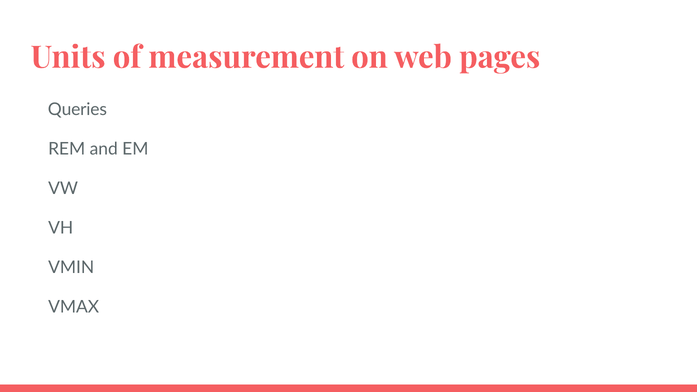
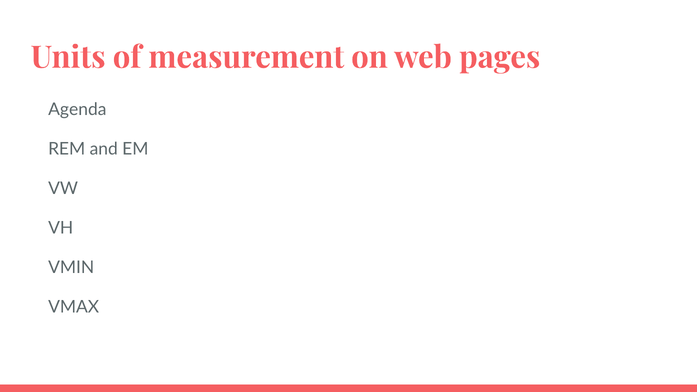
Queries: Queries -> Agenda (77, 110)
